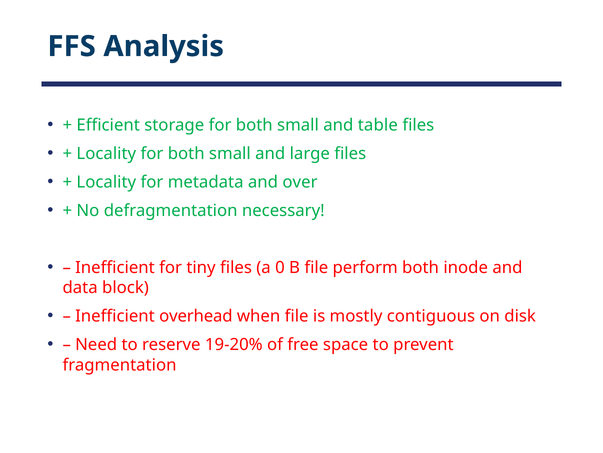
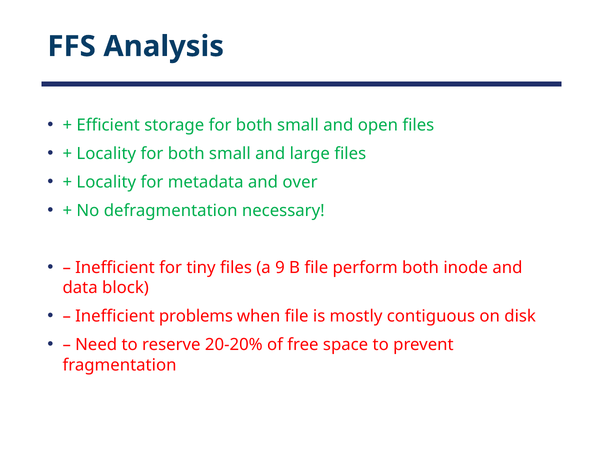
table: table -> open (378, 125)
0: 0 -> 9 (280, 267)
overhead: overhead -> problems (196, 316)
19-20%: 19-20% -> 20-20% (234, 344)
